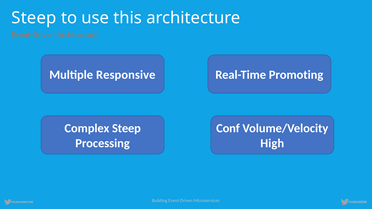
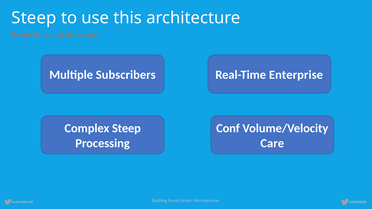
Responsive: Responsive -> Subscribers (126, 75)
Promoting: Promoting -> Enterprise (296, 75)
High: High -> Care (272, 143)
